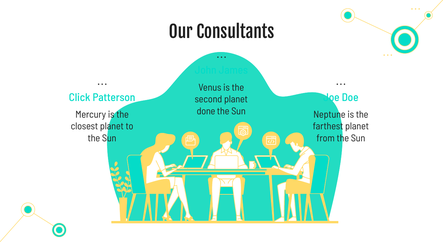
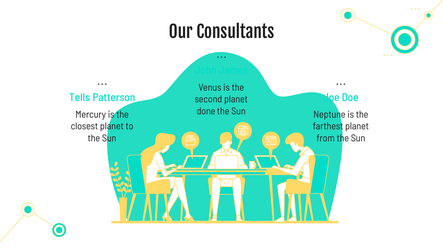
Click: Click -> Tells (80, 98)
